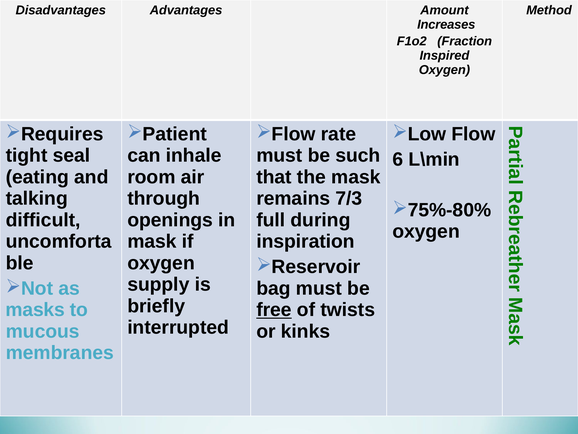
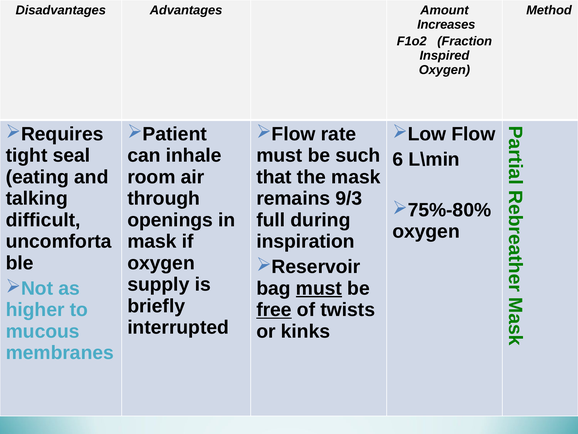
7/3: 7/3 -> 9/3 (349, 198)
must underline: none -> present (319, 288)
masks: masks -> higher (35, 310)
